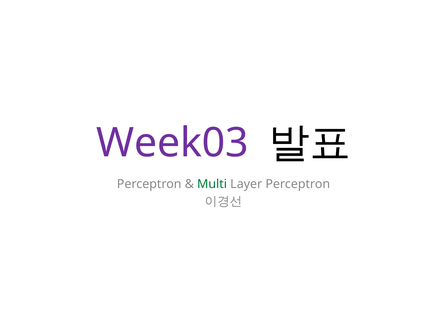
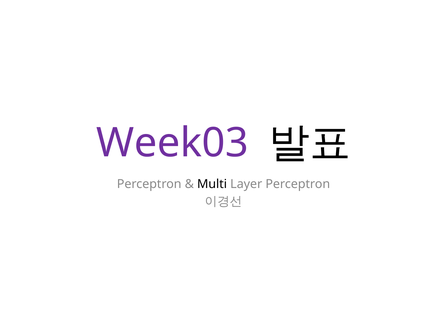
Multi colour: green -> black (212, 184)
